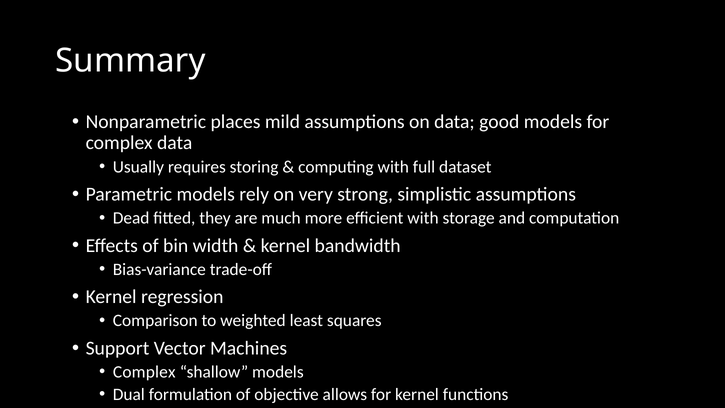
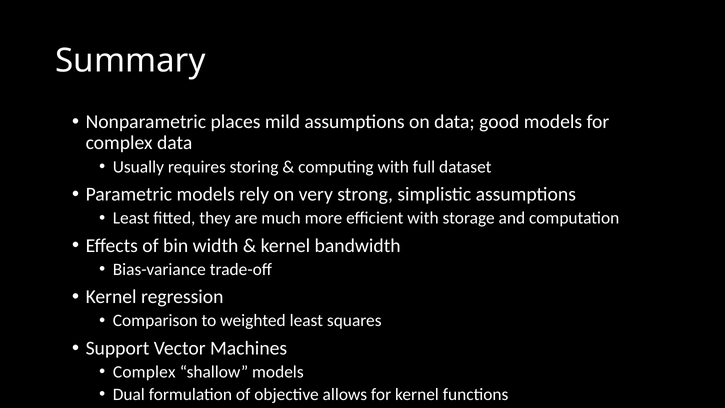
Dead: Dead -> Least (131, 218)
